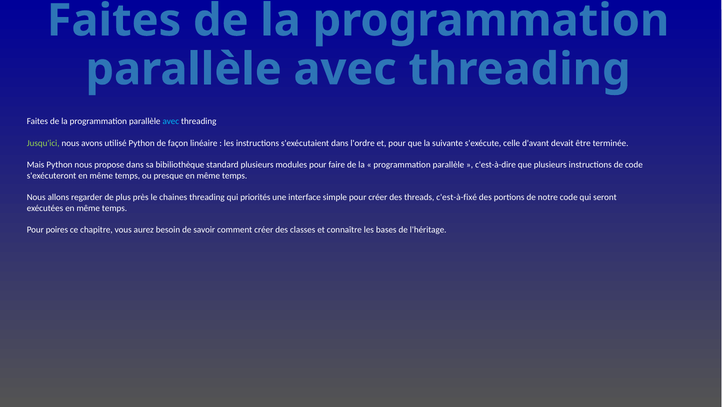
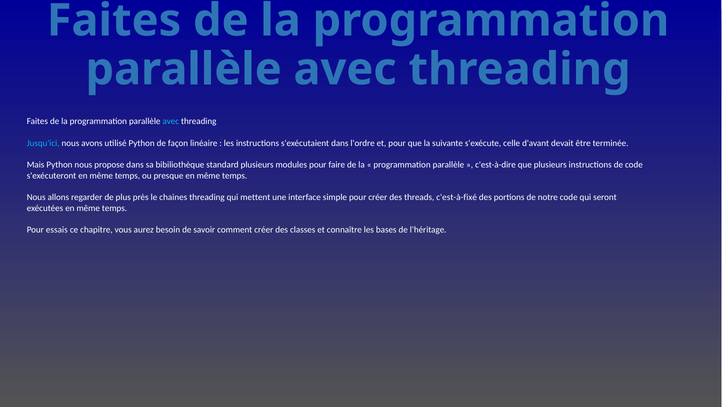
Jusqu'ici colour: light green -> light blue (43, 143)
priorités: priorités -> mettent (255, 197)
poires: poires -> essais (57, 230)
